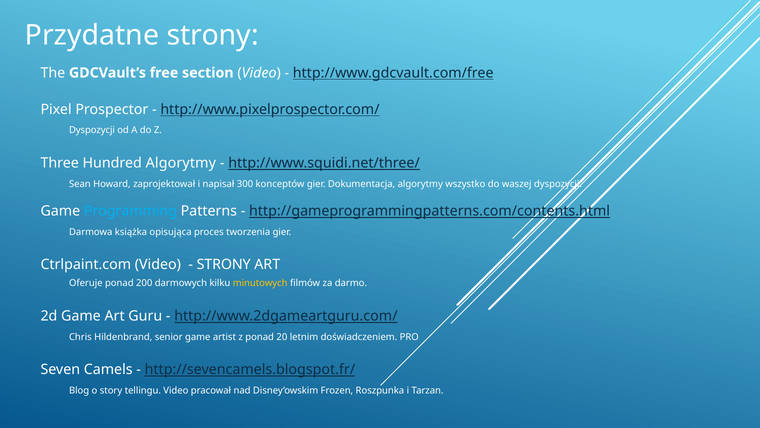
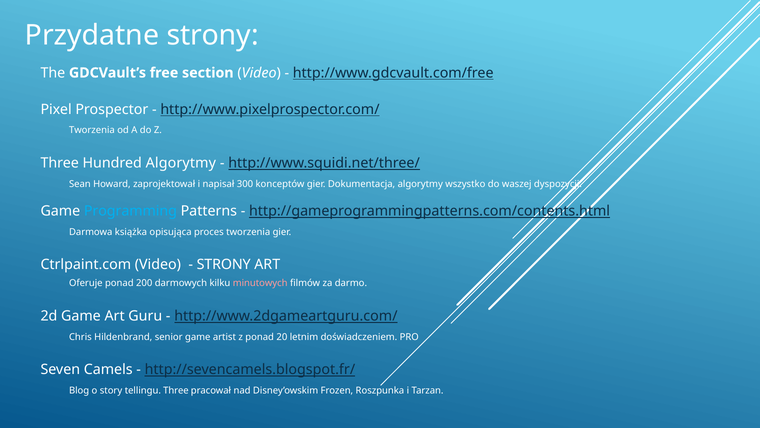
Dyspozycji: Dyspozycji -> Tworzenia (92, 130)
minutowych colour: yellow -> pink (260, 283)
tellingu Video: Video -> Three (176, 390)
